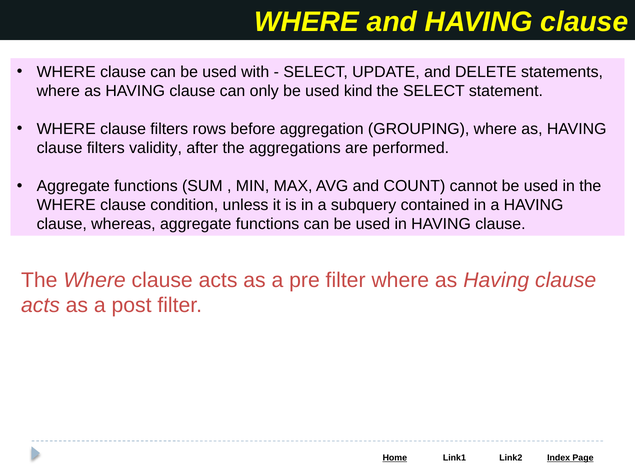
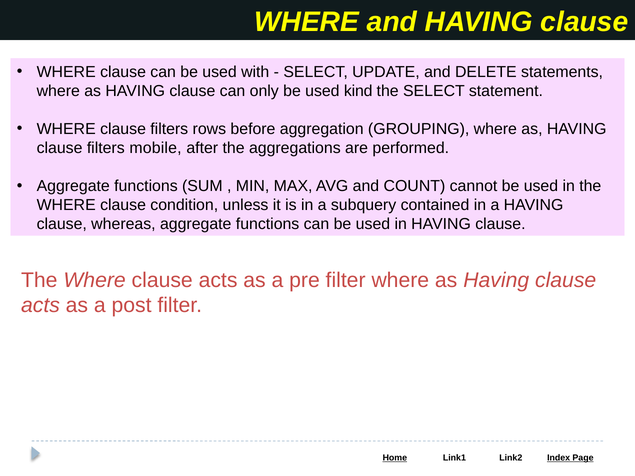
validity: validity -> mobile (155, 148)
